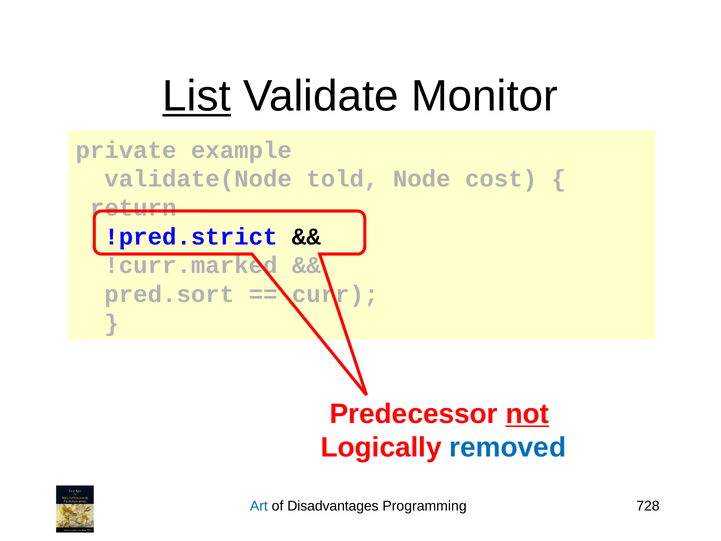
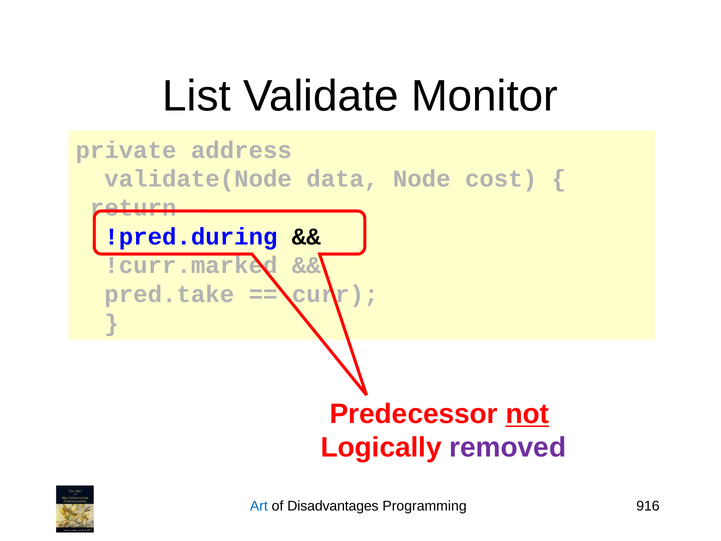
List underline: present -> none (197, 96)
example: example -> address (241, 150)
told: told -> data (342, 179)
!pred.strict: !pred.strict -> !pred.during (191, 237)
pred.sort: pred.sort -> pred.take (169, 294)
removed colour: blue -> purple (508, 448)
728: 728 -> 916 (648, 506)
